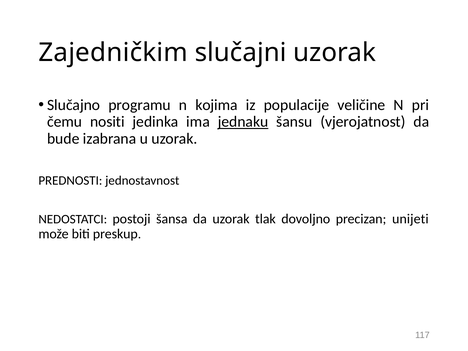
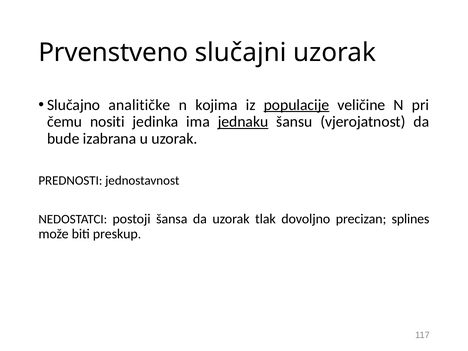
Zajedničkim: Zajedničkim -> Prvenstveno (113, 52)
programu: programu -> analitičke (139, 105)
populacije underline: none -> present (296, 105)
unijeti: unijeti -> splines (411, 219)
